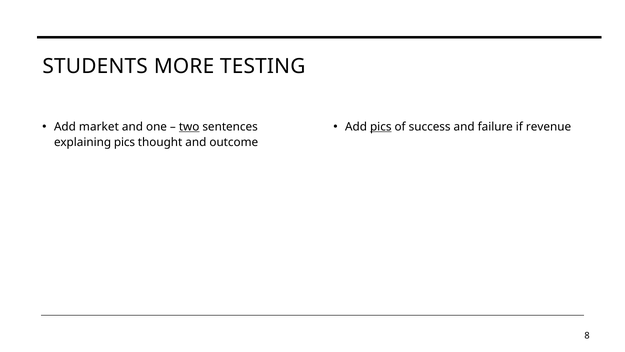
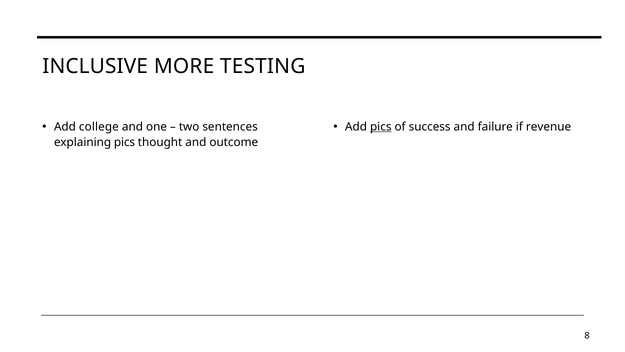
STUDENTS: STUDENTS -> INCLUSIVE (95, 66)
market: market -> college (99, 127)
two underline: present -> none (189, 127)
